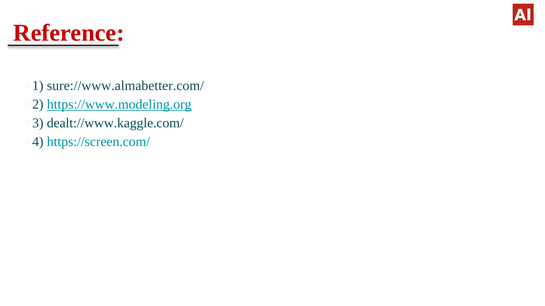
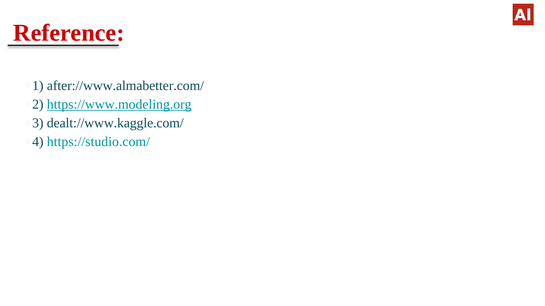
sure://www.almabetter.com/: sure://www.almabetter.com/ -> after://www.almabetter.com/ (125, 86)
https://screen.com/: https://screen.com/ -> https://studio.com/ (98, 142)
